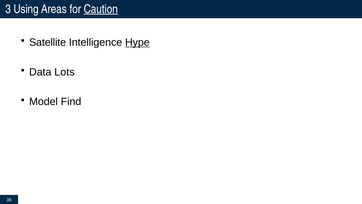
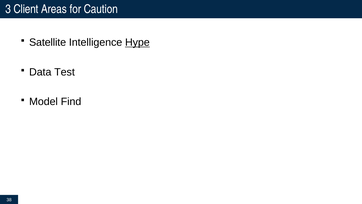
Using: Using -> Client (26, 9)
Caution underline: present -> none (101, 9)
Lots: Lots -> Test (65, 72)
